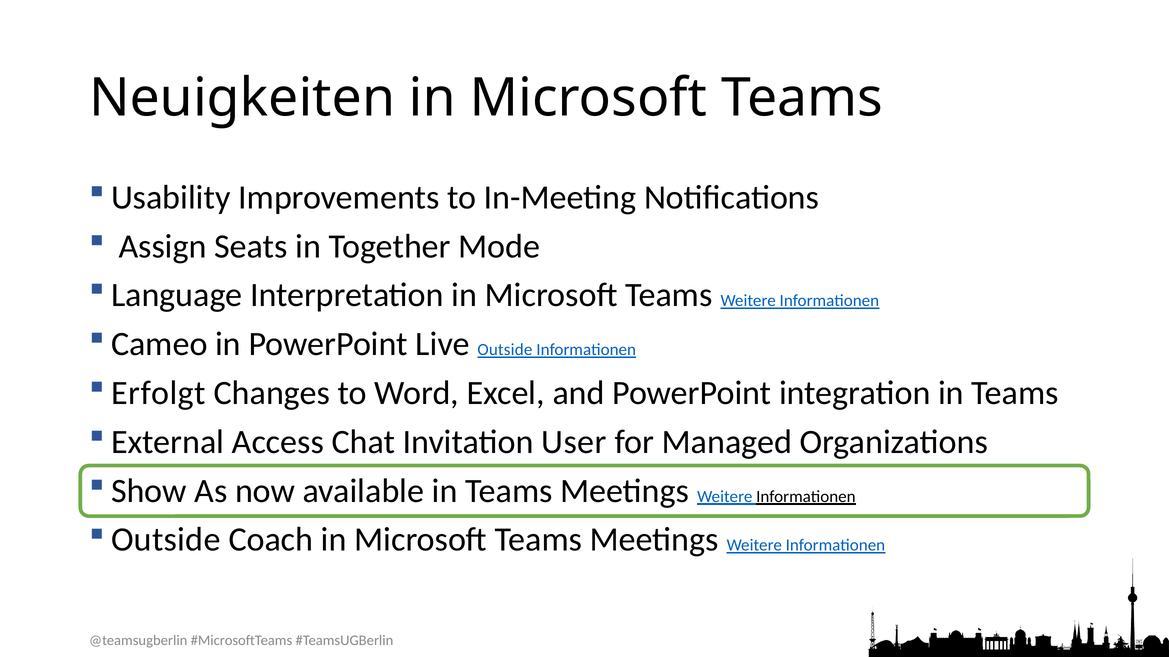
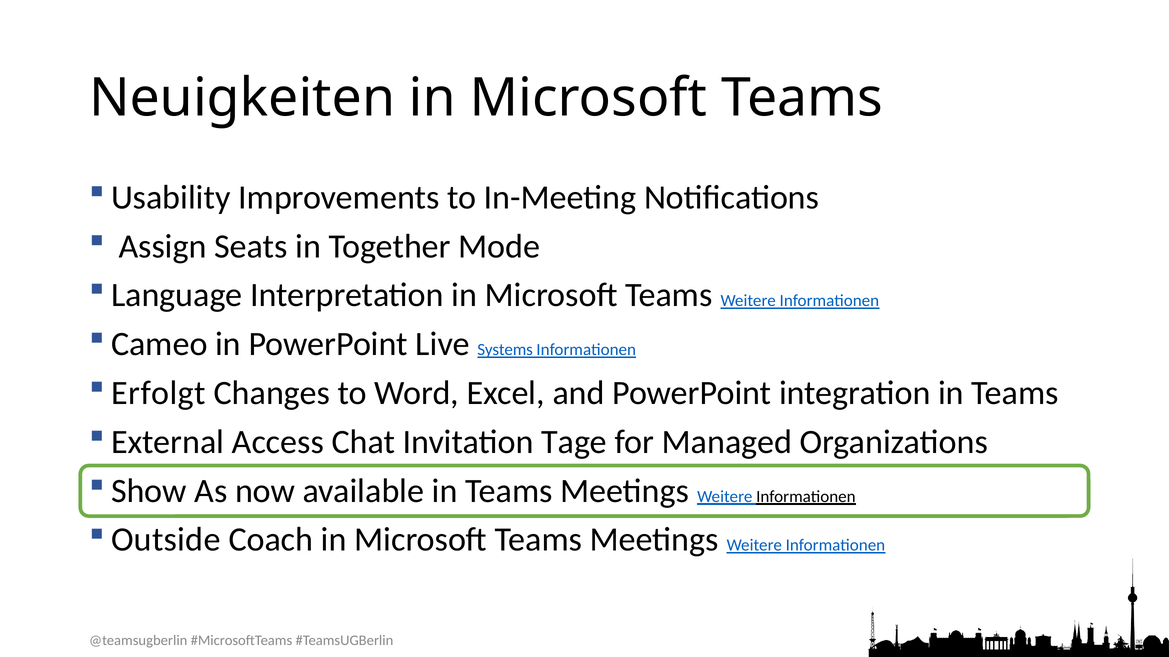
Live Outside: Outside -> Systems (505, 350)
User: User -> Tage (574, 442)
